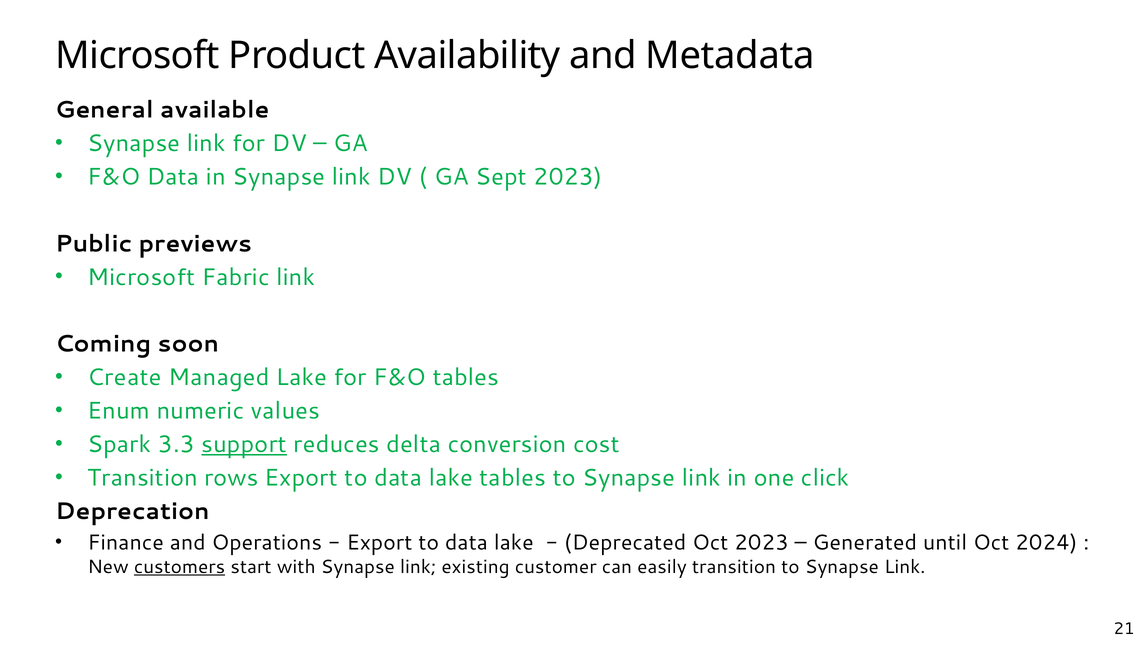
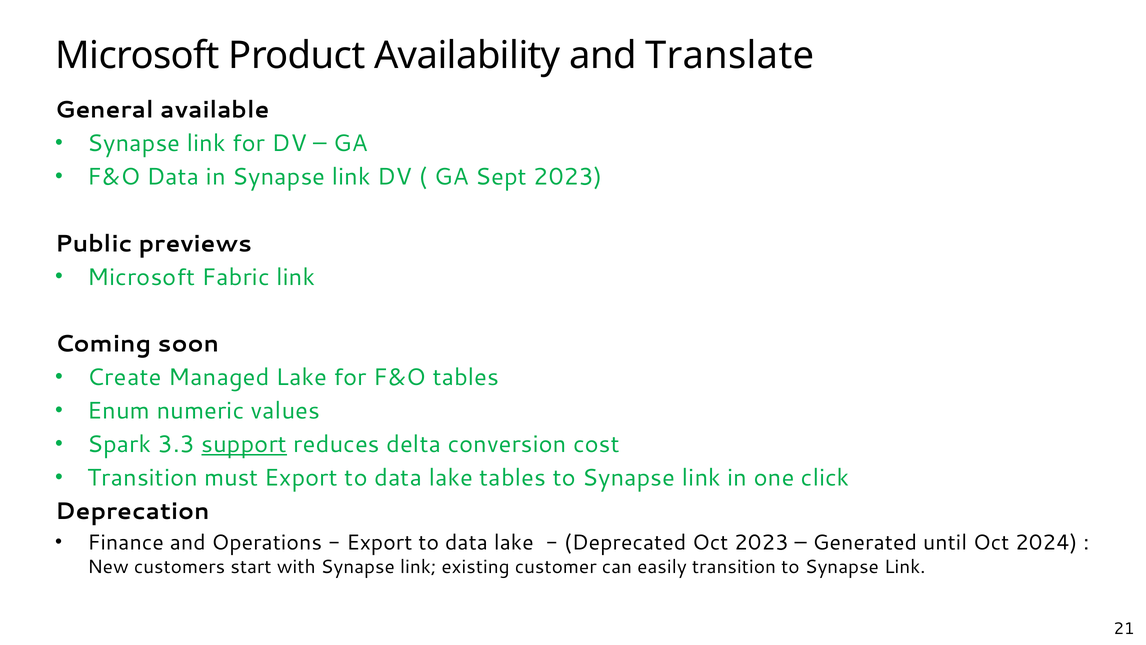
Metadata: Metadata -> Translate (730, 56)
rows: rows -> must (231, 478)
customers underline: present -> none (180, 567)
